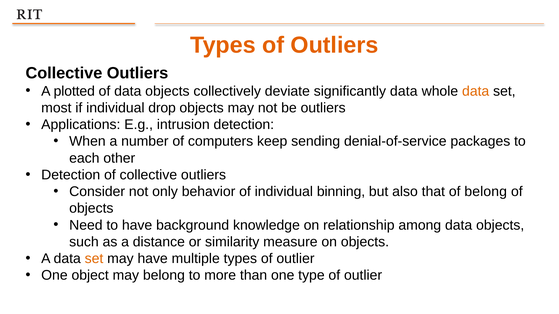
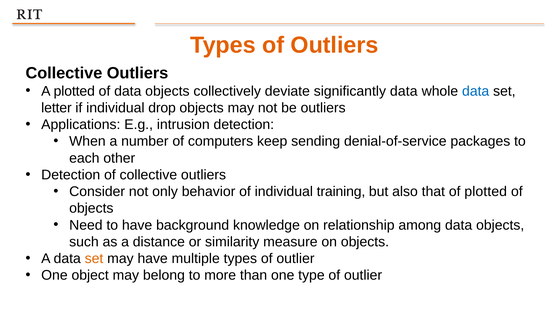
data colour: orange -> blue (476, 91)
most: most -> letter (56, 108)
binning: binning -> training (341, 192)
of belong: belong -> plotted (486, 192)
